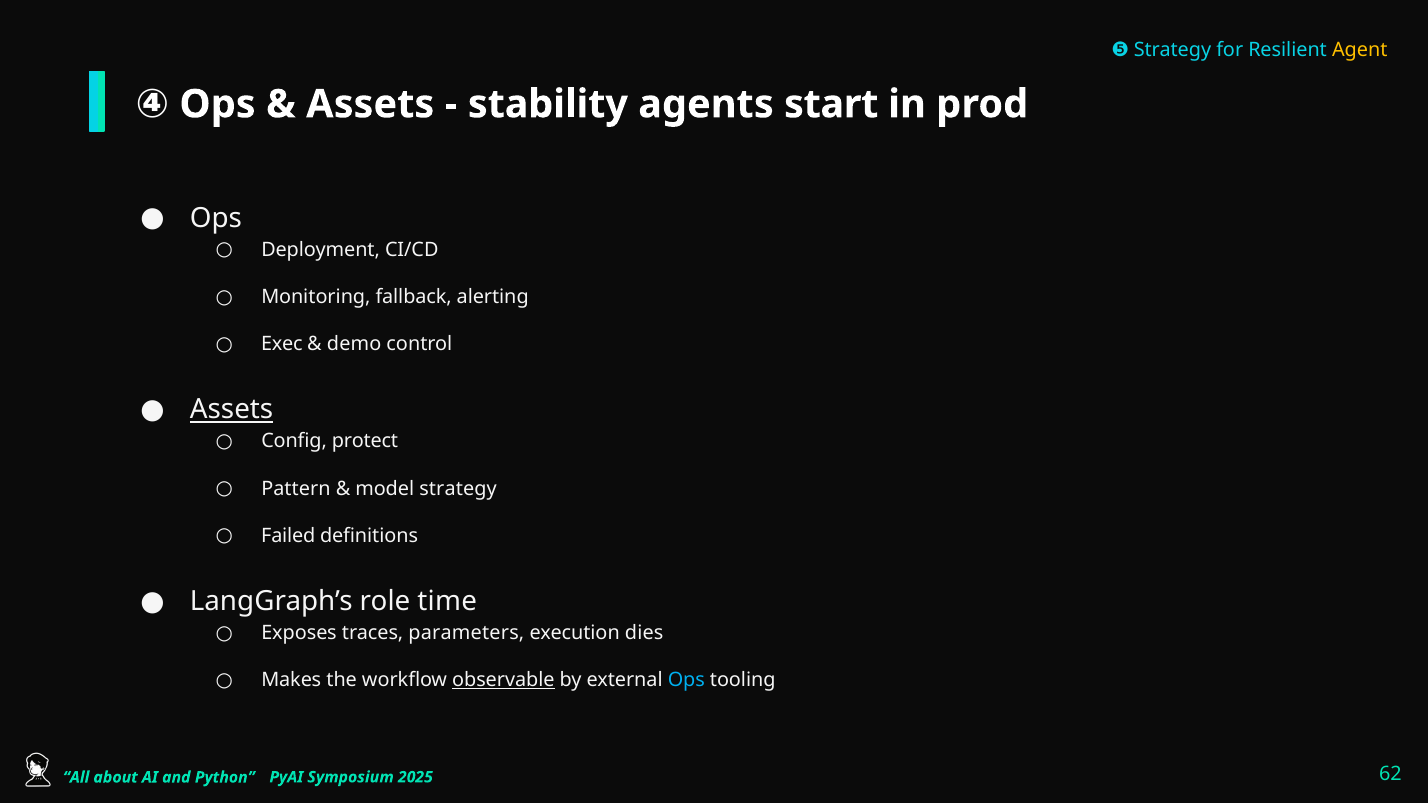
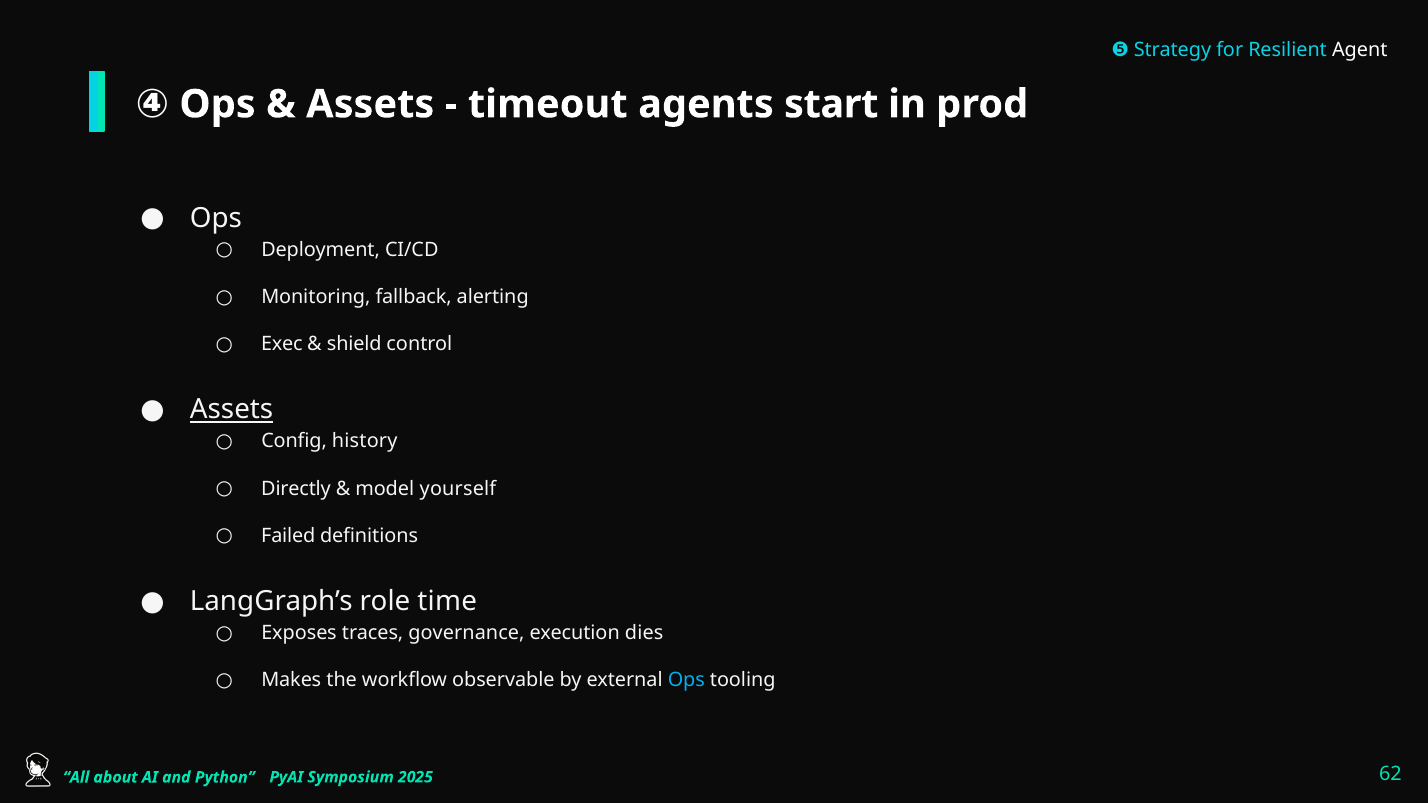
Agent colour: yellow -> white (1360, 50)
stability: stability -> timeout (548, 104)
demo: demo -> shield (354, 344)
protect: protect -> history (365, 441)
Pattern: Pattern -> Directly (296, 489)
strategy: strategy -> yourself (458, 489)
parameters: parameters -> governance (466, 633)
observable underline: present -> none (503, 680)
